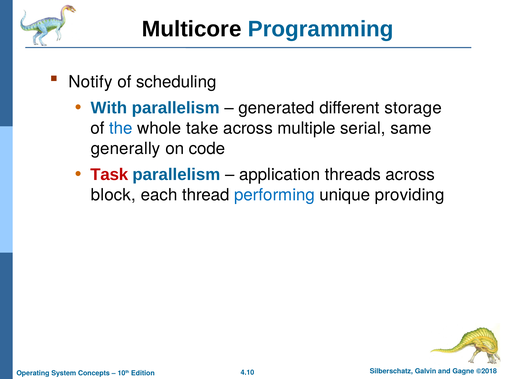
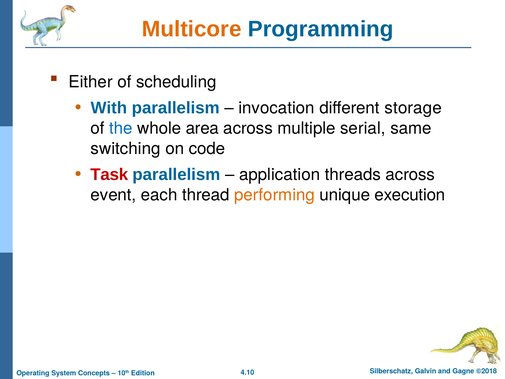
Multicore colour: black -> orange (192, 29)
Notify: Notify -> Either (91, 82)
generated: generated -> invocation (277, 108)
take: take -> area (202, 128)
generally: generally -> switching (126, 148)
block: block -> event (113, 195)
performing colour: blue -> orange (275, 195)
providing: providing -> execution (410, 195)
